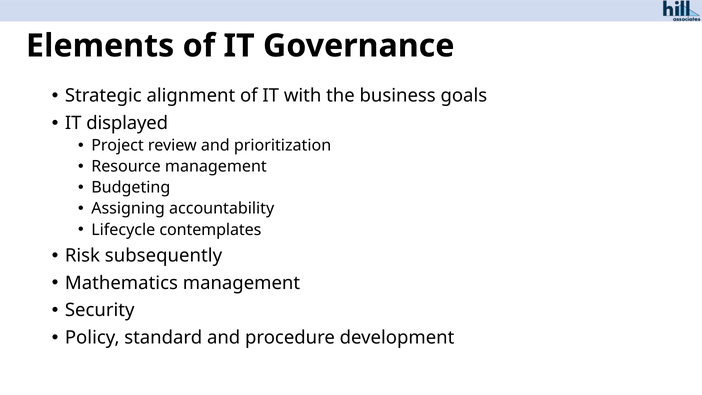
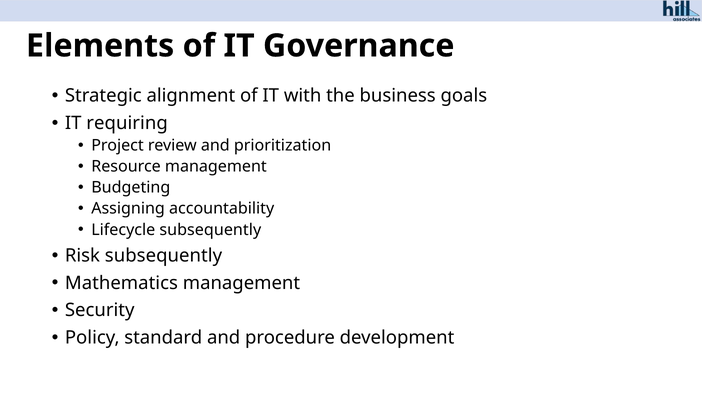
displayed: displayed -> requiring (127, 123)
Lifecycle contemplates: contemplates -> subsequently (210, 230)
